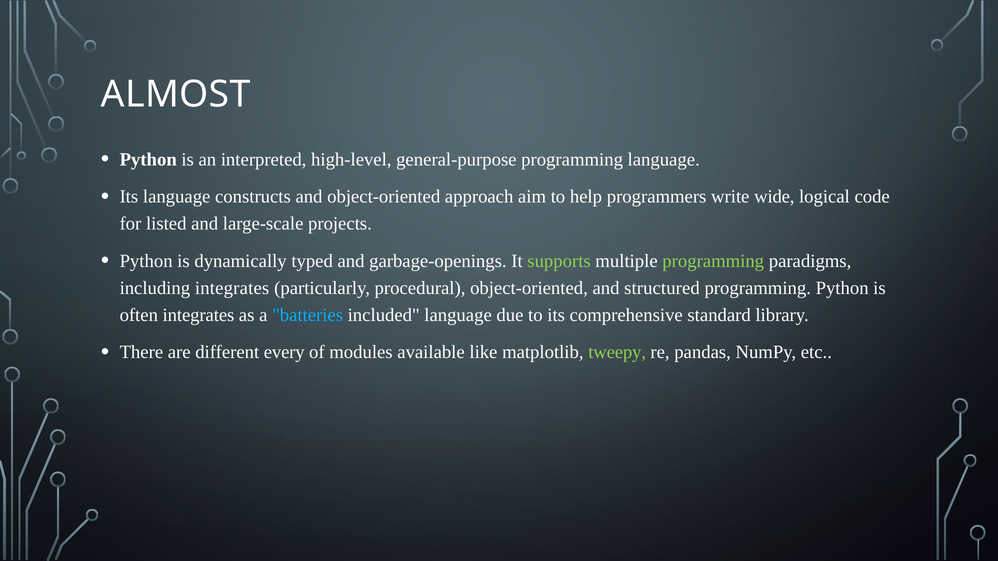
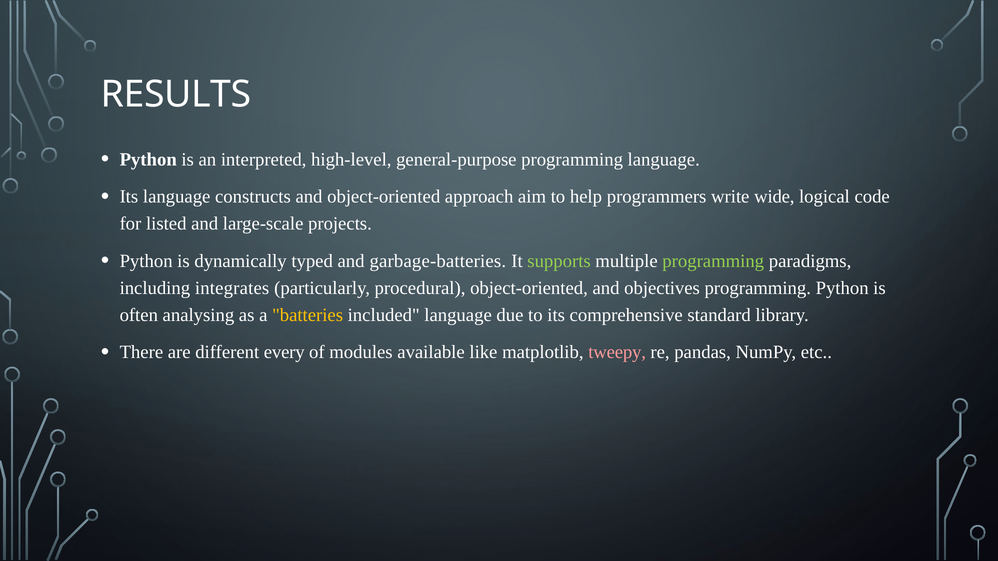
ALMOST: ALMOST -> RESULTS (176, 94)
garbage-openings: garbage-openings -> garbage-batteries (438, 261)
structured: structured -> objectives (662, 288)
often integrates: integrates -> analysing (198, 315)
batteries colour: light blue -> yellow (308, 315)
tweepy colour: light green -> pink (617, 352)
